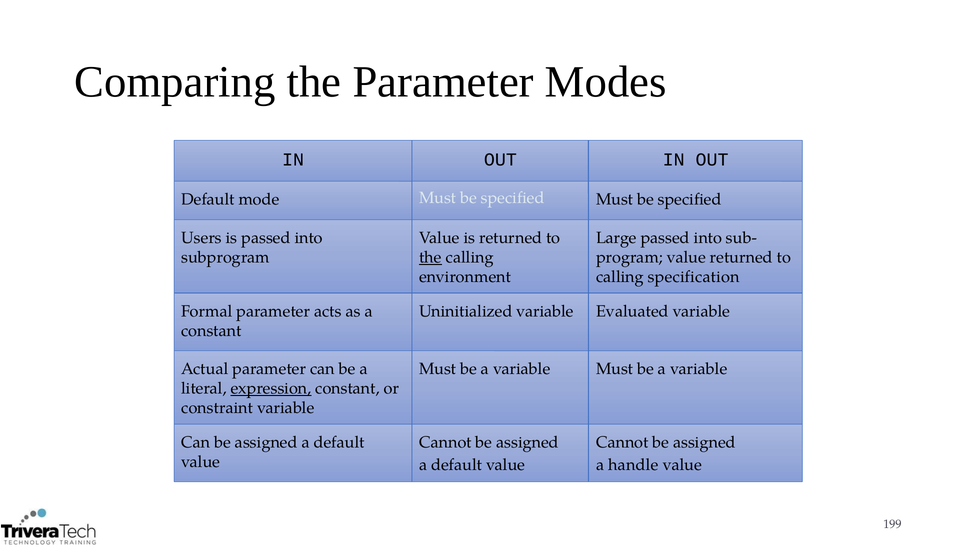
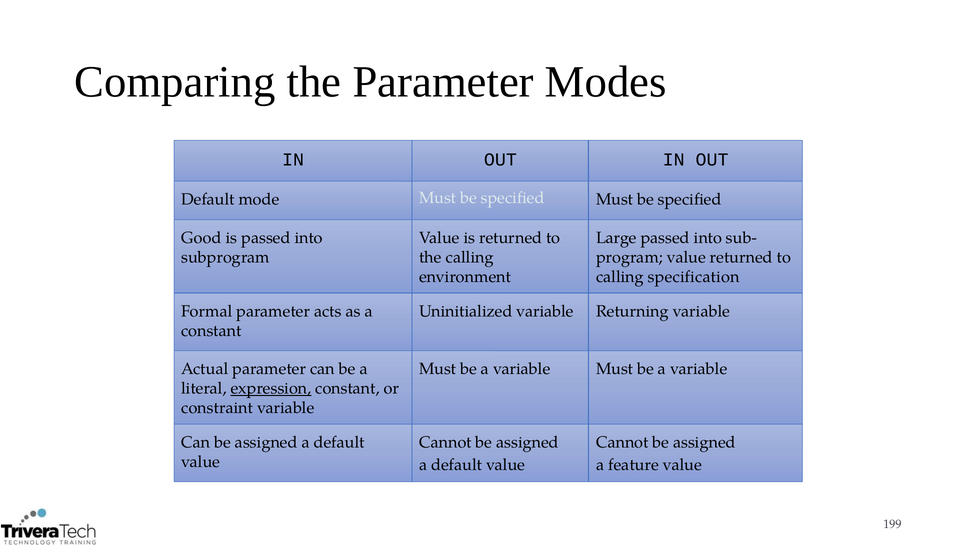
Users: Users -> Good (201, 238)
the underline: present -> none (430, 257)
Evaluated: Evaluated -> Returning (632, 311)
handle: handle -> feature (634, 465)
